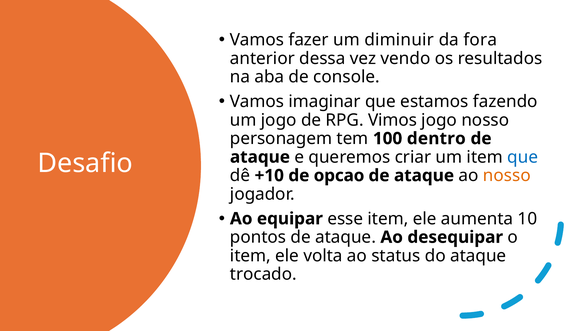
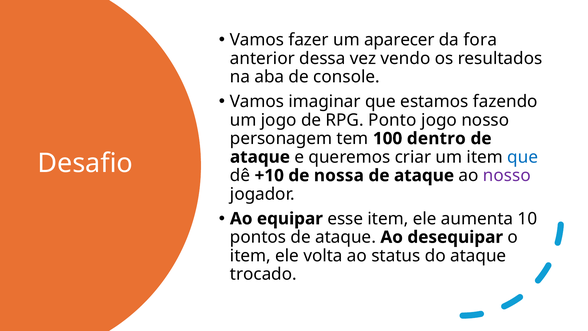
diminuir: diminuir -> aparecer (399, 40)
Vimos: Vimos -> Ponto (392, 120)
opcao: opcao -> nossa (339, 175)
nosso colour: orange -> purple (507, 175)
